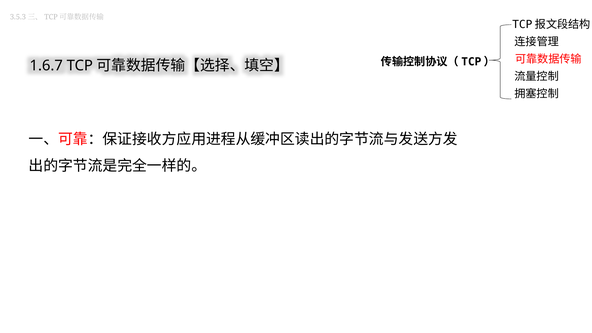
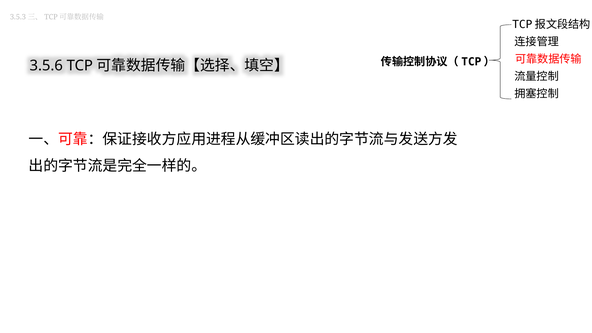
1.6.7: 1.6.7 -> 3.5.6 (46, 65)
